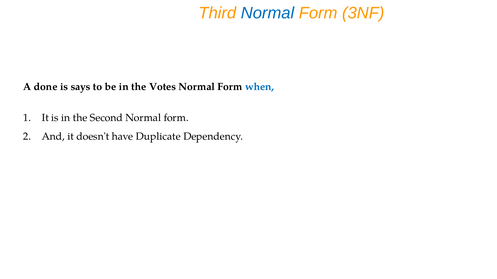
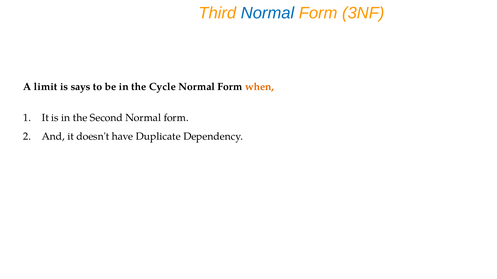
done: done -> limit (46, 87)
Votes: Votes -> Cycle (163, 87)
when colour: blue -> orange (260, 87)
